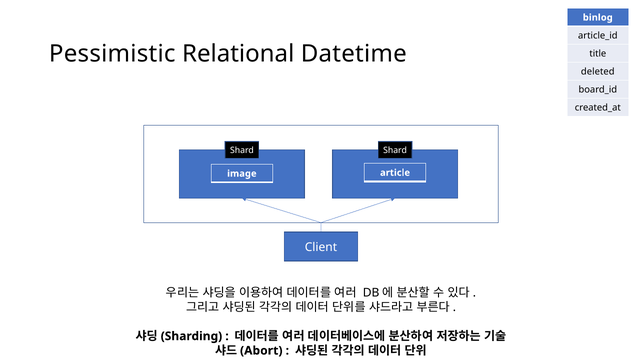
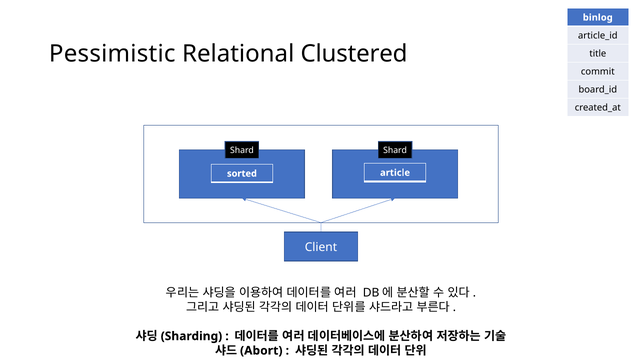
Datetime: Datetime -> Clustered (354, 54)
deleted: deleted -> commit (598, 72)
image: image -> sorted (242, 174)
